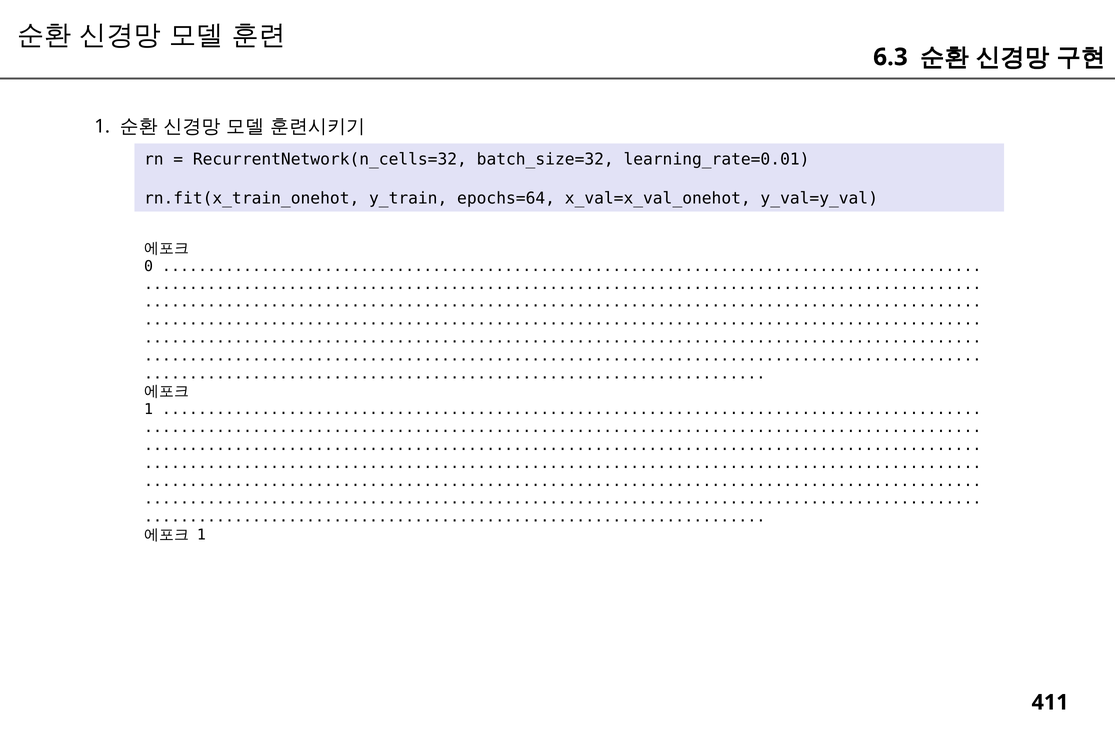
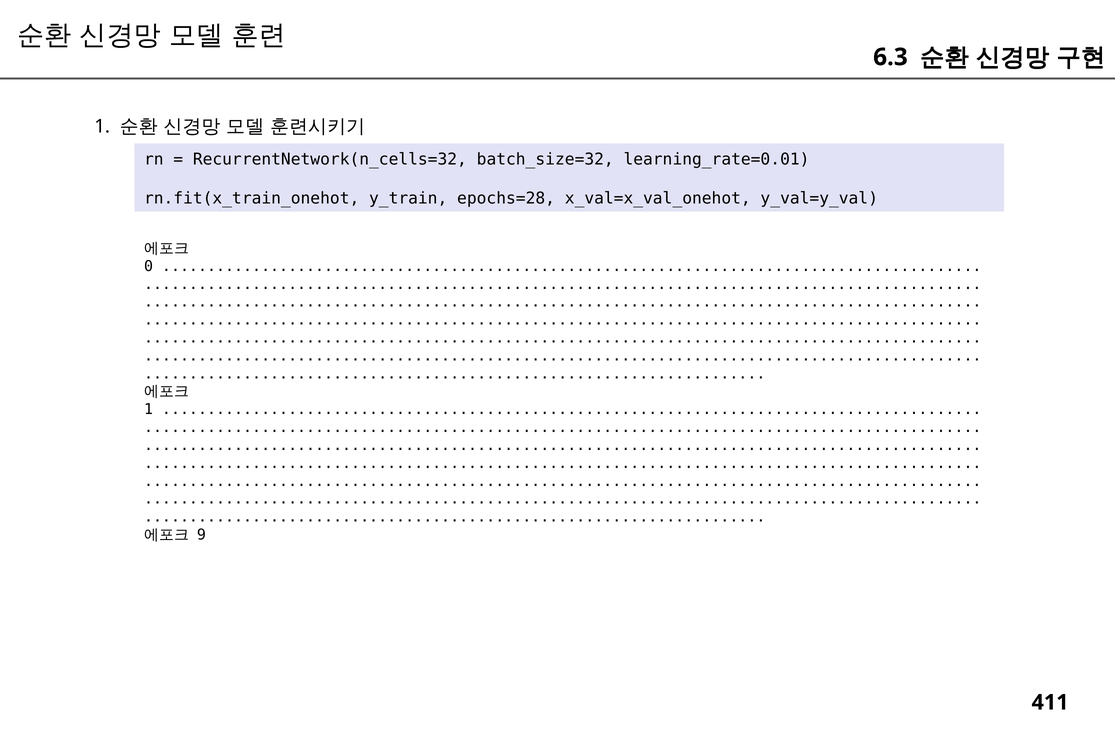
epochs=64: epochs=64 -> epochs=28 (506, 198)
1: 1 -> 9 (201, 535)
